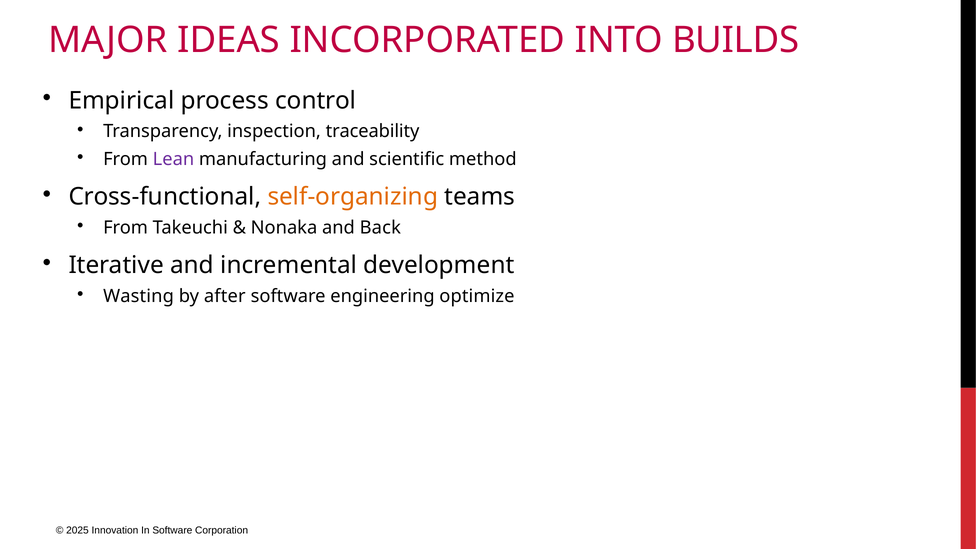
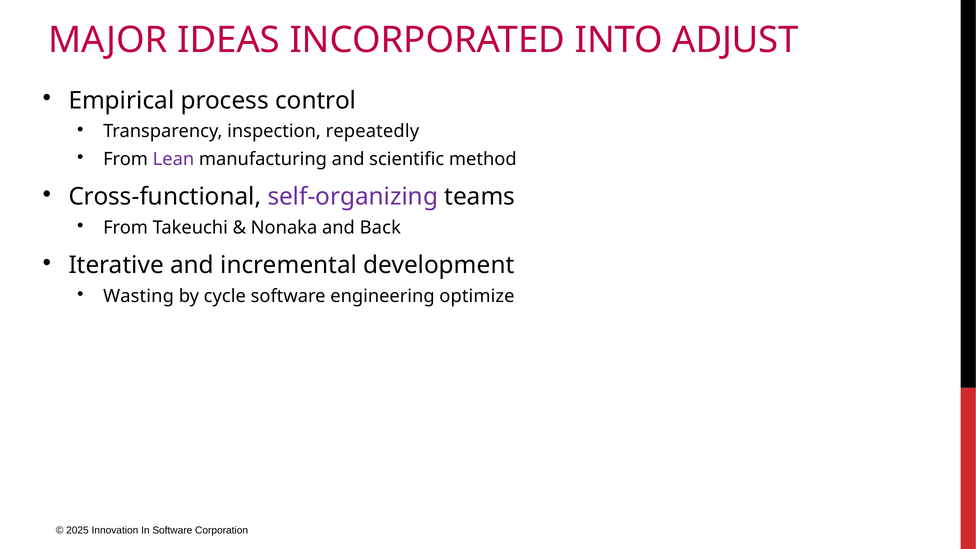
BUILDS: BUILDS -> ADJUST (736, 40)
traceability: traceability -> repeatedly (372, 131)
self-organizing colour: orange -> purple (353, 197)
after: after -> cycle (225, 296)
